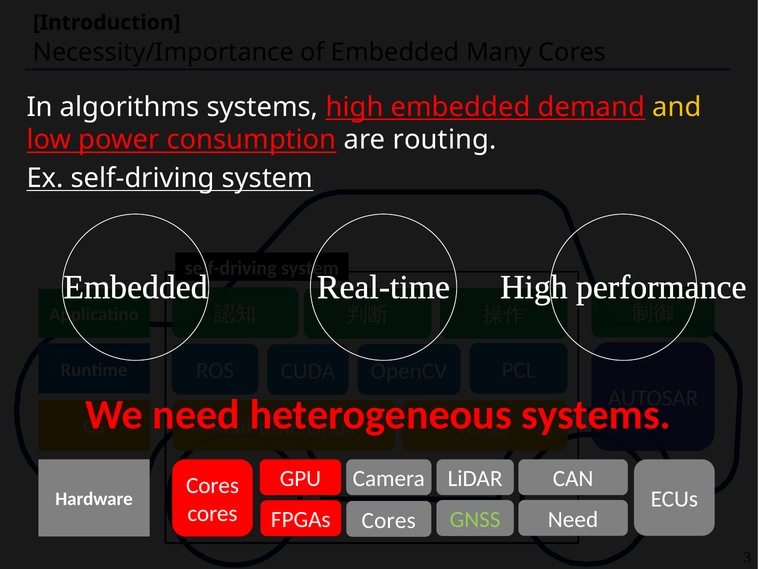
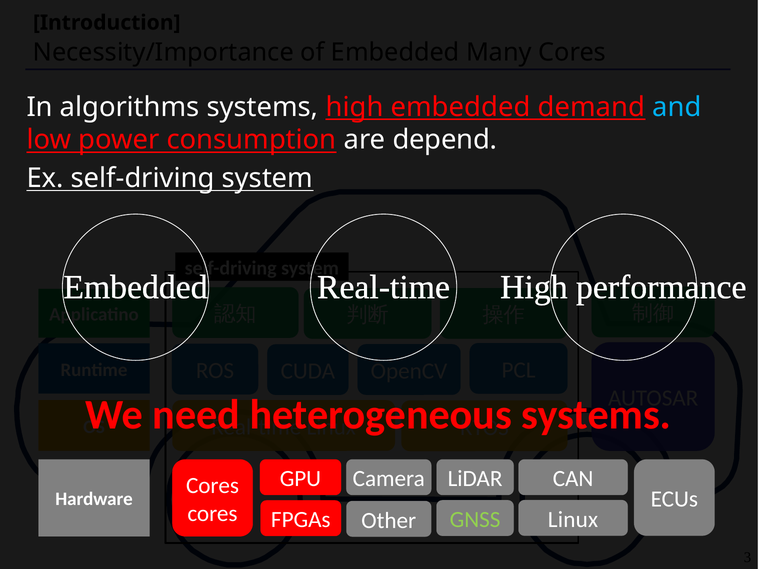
and colour: yellow -> light blue (677, 107)
routing: routing -> depend (445, 140)
Need: Need -> Linux (573, 520)
FPGAs Cores: Cores -> Other (389, 521)
